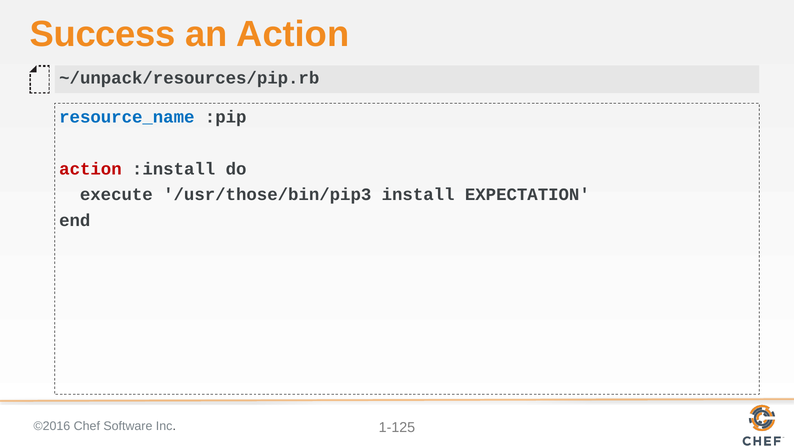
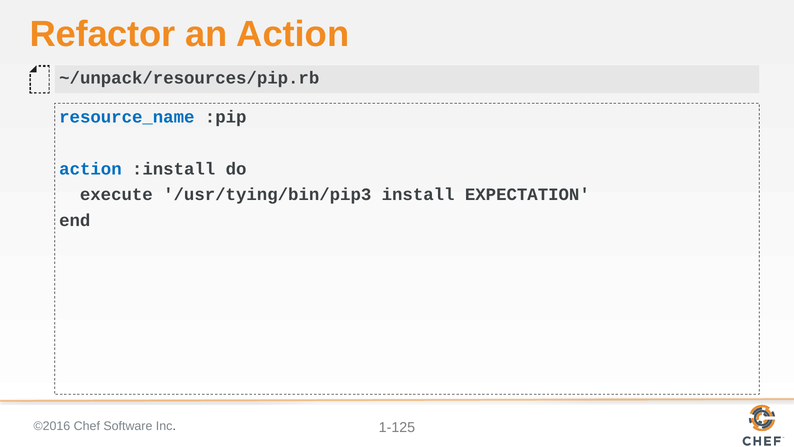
Success: Success -> Refactor (103, 34)
action colour: red -> blue (90, 169)
/usr/those/bin/pip3: /usr/those/bin/pip3 -> /usr/tying/bin/pip3 (267, 195)
